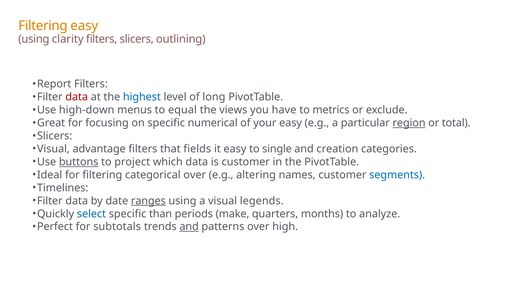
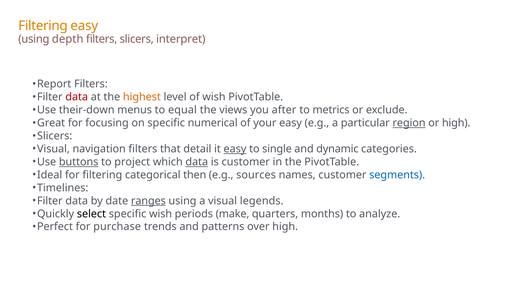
clarity: clarity -> depth (68, 39)
outlining: outlining -> interpret (181, 39)
highest colour: blue -> orange (142, 97)
of long: long -> wish (214, 97)
high-down: high-down -> their-down (87, 110)
have: have -> after (284, 110)
or total: total -> high (456, 123)
advantage: advantage -> navigation (99, 149)
fields: fields -> detail (197, 149)
easy underline: none -> present (235, 149)
creation: creation -> dynamic (337, 149)
data underline: none -> present (197, 162)
categorical over: over -> then (195, 174)
altering: altering -> sources (256, 174)
select colour: blue -> black (91, 213)
specific than: than -> wish (161, 213)
subtotals: subtotals -> purchase (117, 226)
and underline: present -> none (189, 226)
